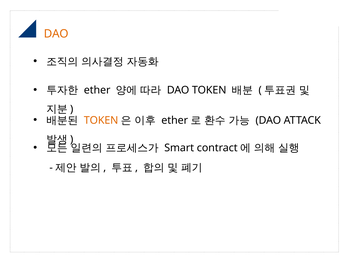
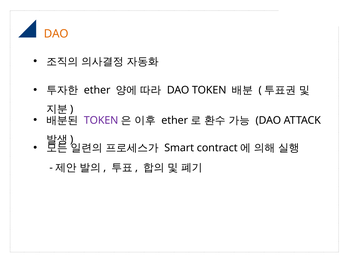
TOKEN colour: orange -> purple (101, 120)
